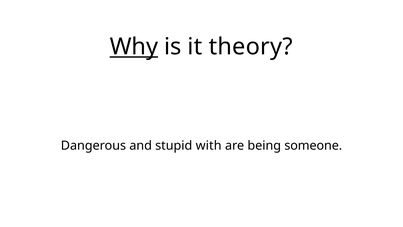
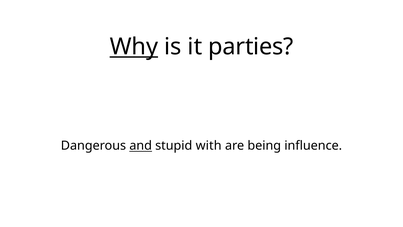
theory: theory -> parties (251, 47)
and underline: none -> present (141, 146)
someone: someone -> influence (313, 146)
